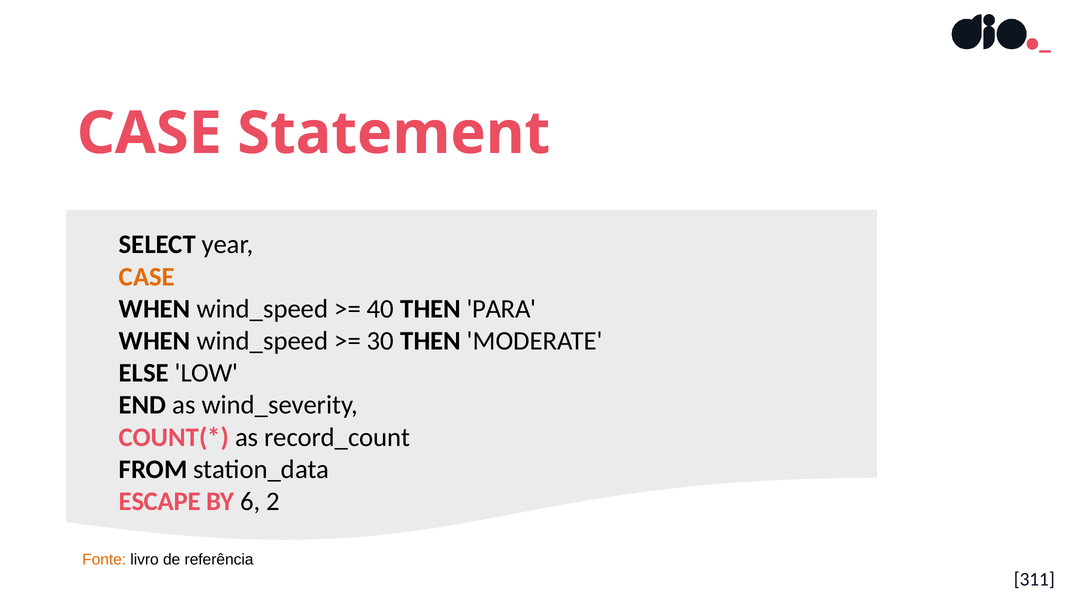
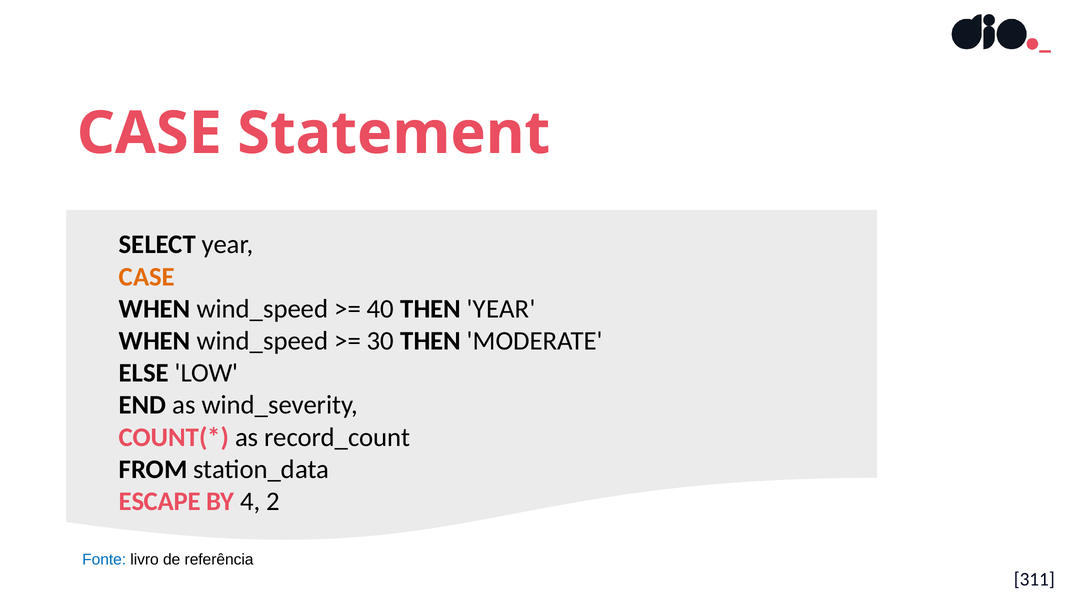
THEN PARA: PARA -> YEAR (501, 309)
6: 6 -> 4 (250, 501)
Fonte colour: orange -> blue (104, 560)
